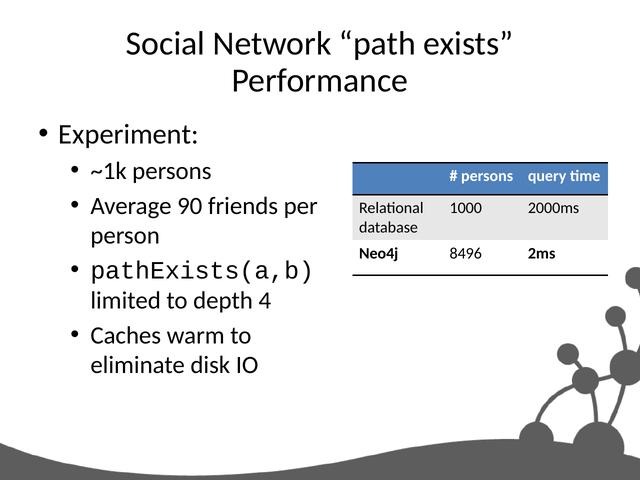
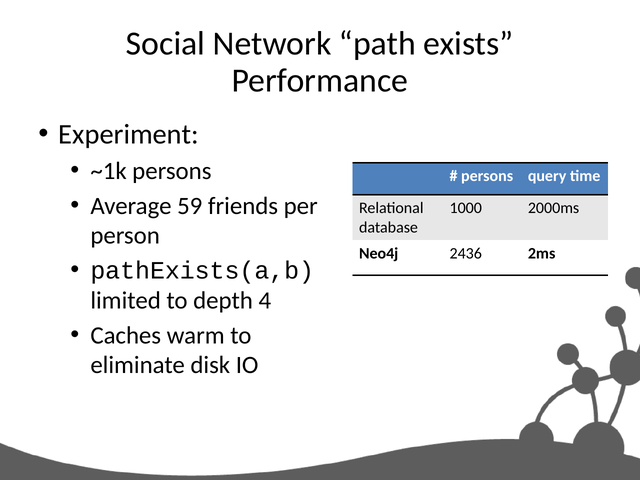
90: 90 -> 59 (190, 206)
8496: 8496 -> 2436 (466, 253)
